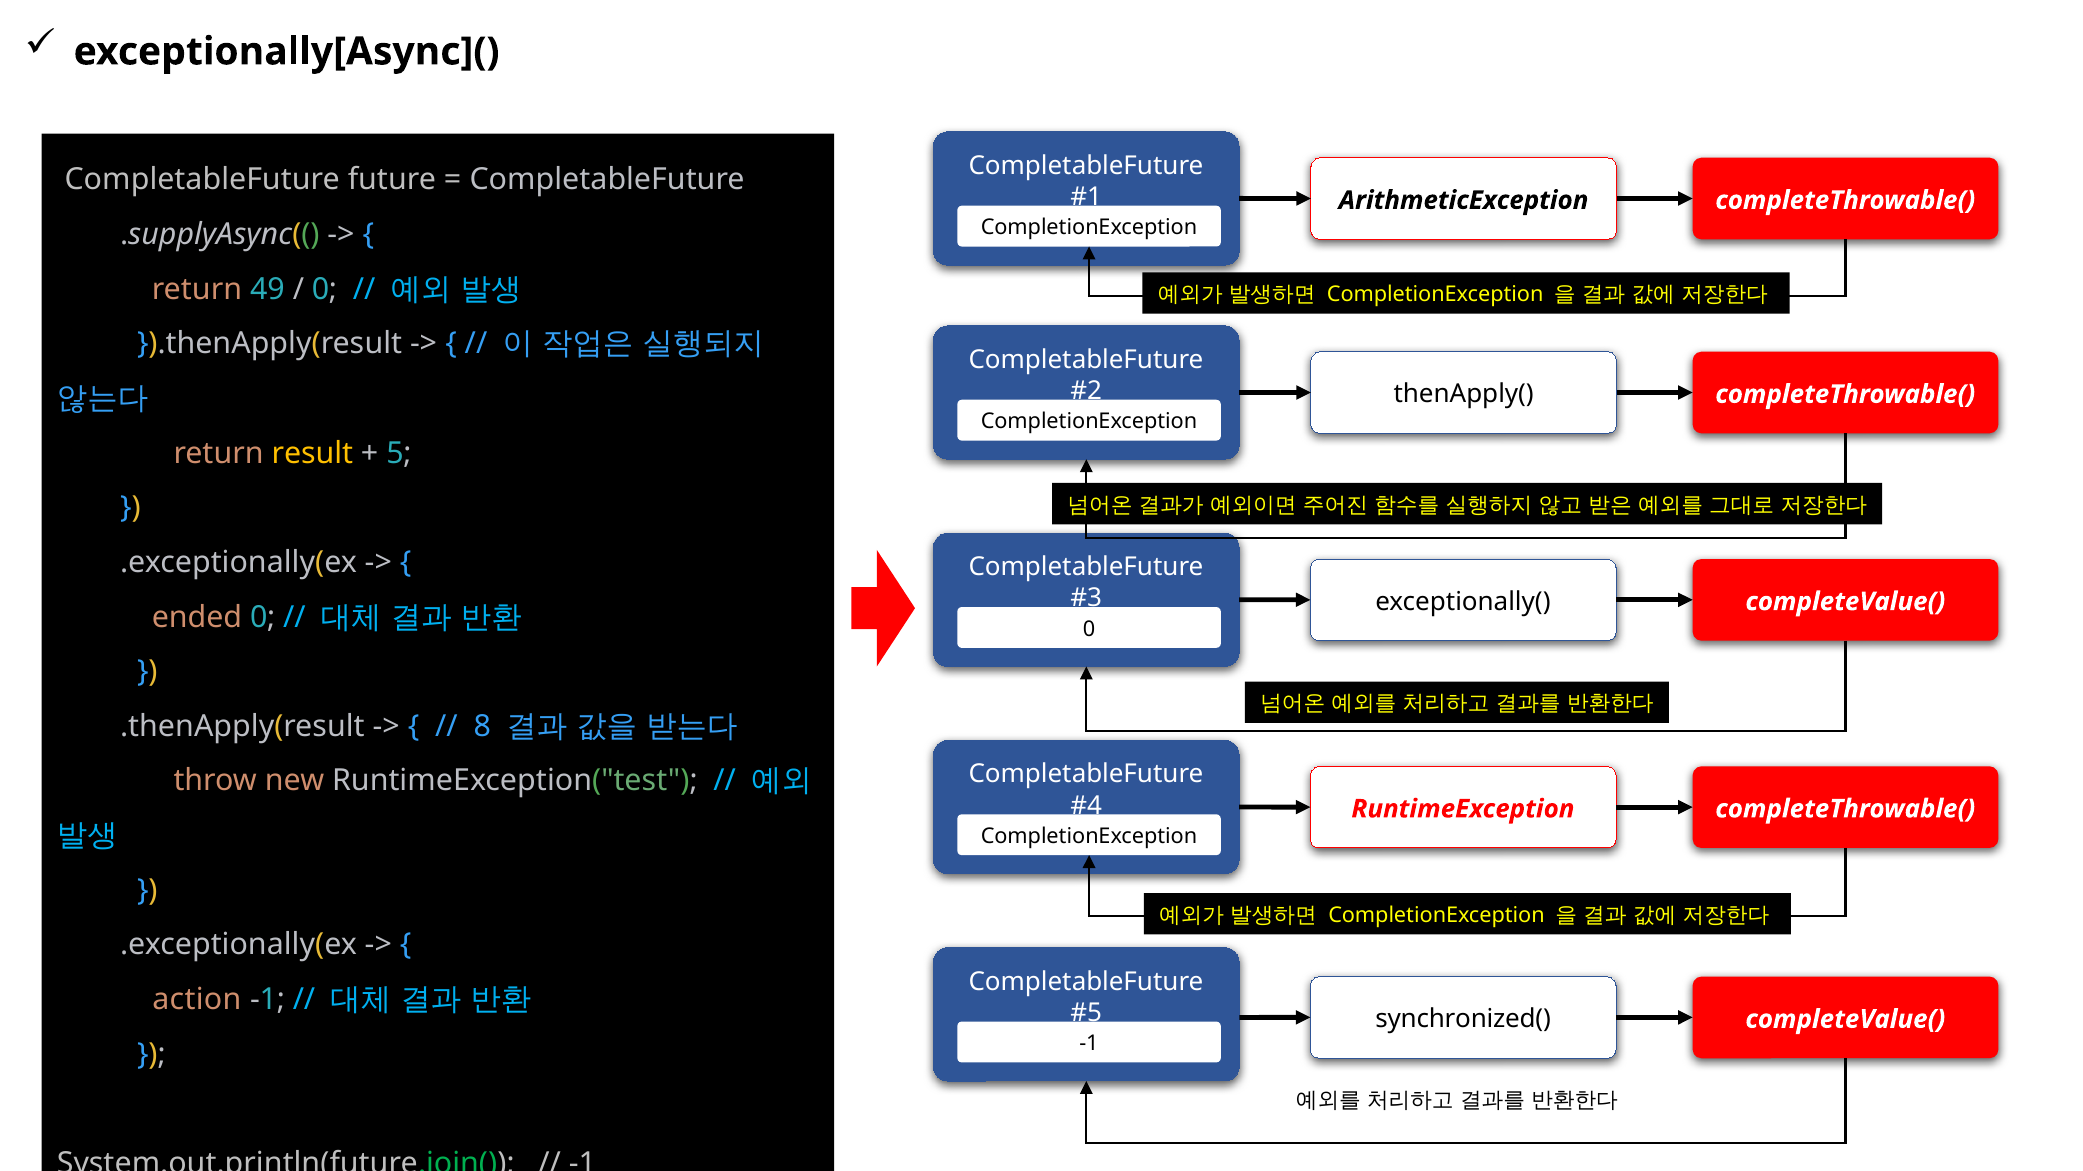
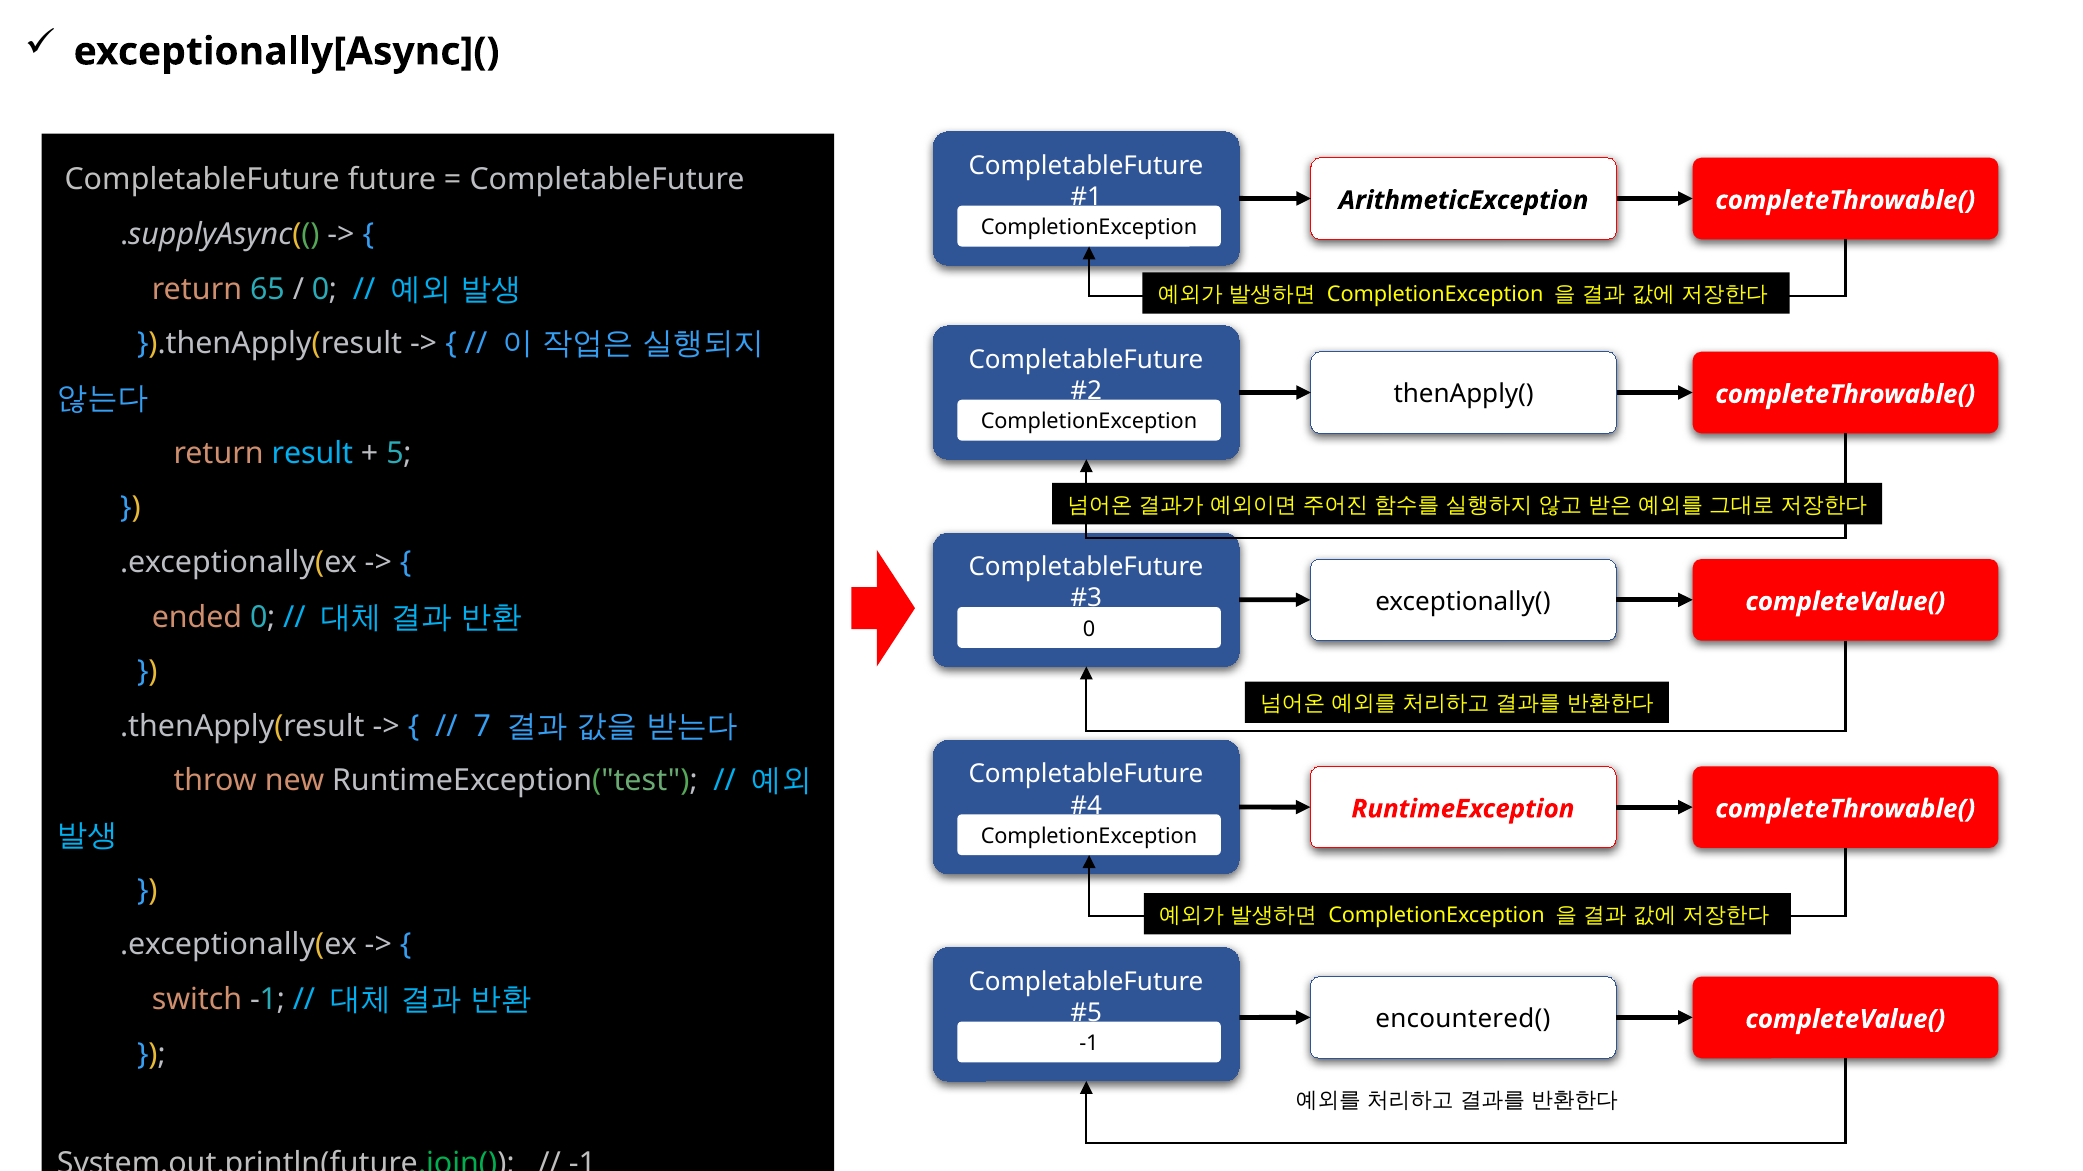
49: 49 -> 65 (267, 289)
result colour: yellow -> light blue (312, 453)
8: 8 -> 7 (482, 727)
action: action -> switch (197, 1000)
synchronized(: synchronized( -> encountered( (1463, 1020)
